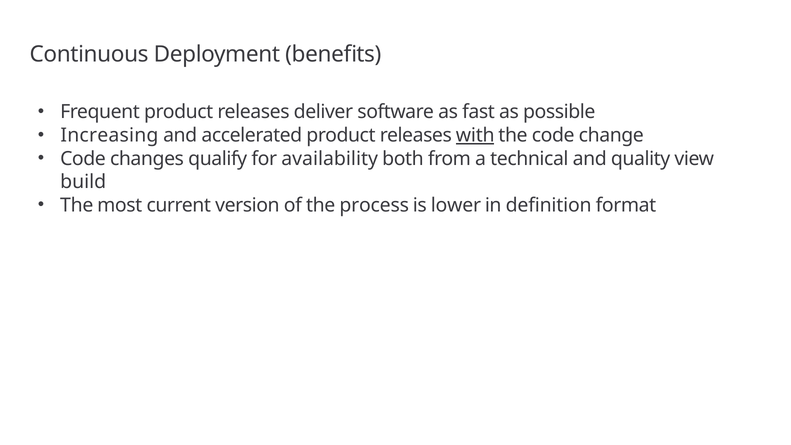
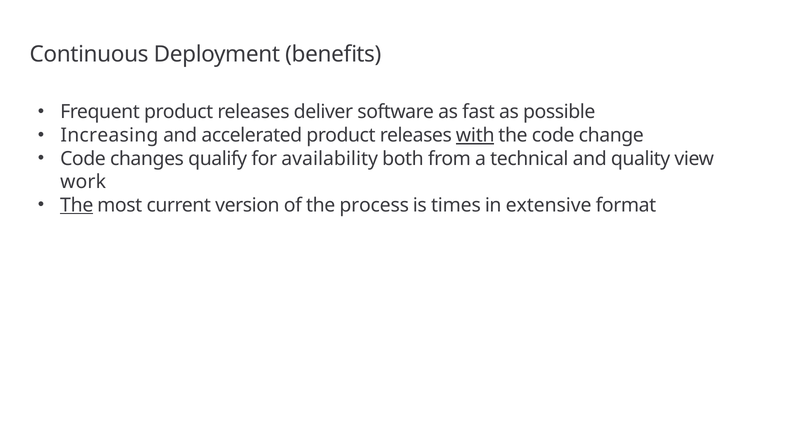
build: build -> work (83, 182)
The underline: none -> present (77, 205)
lower: lower -> times (456, 205)
definition: definition -> extensive (549, 205)
